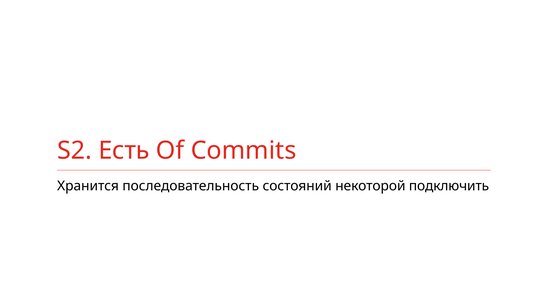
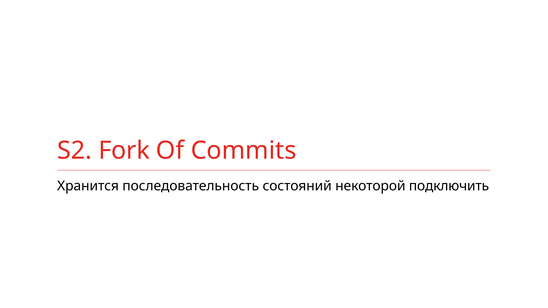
Есть: Есть -> Fork (124, 151)
